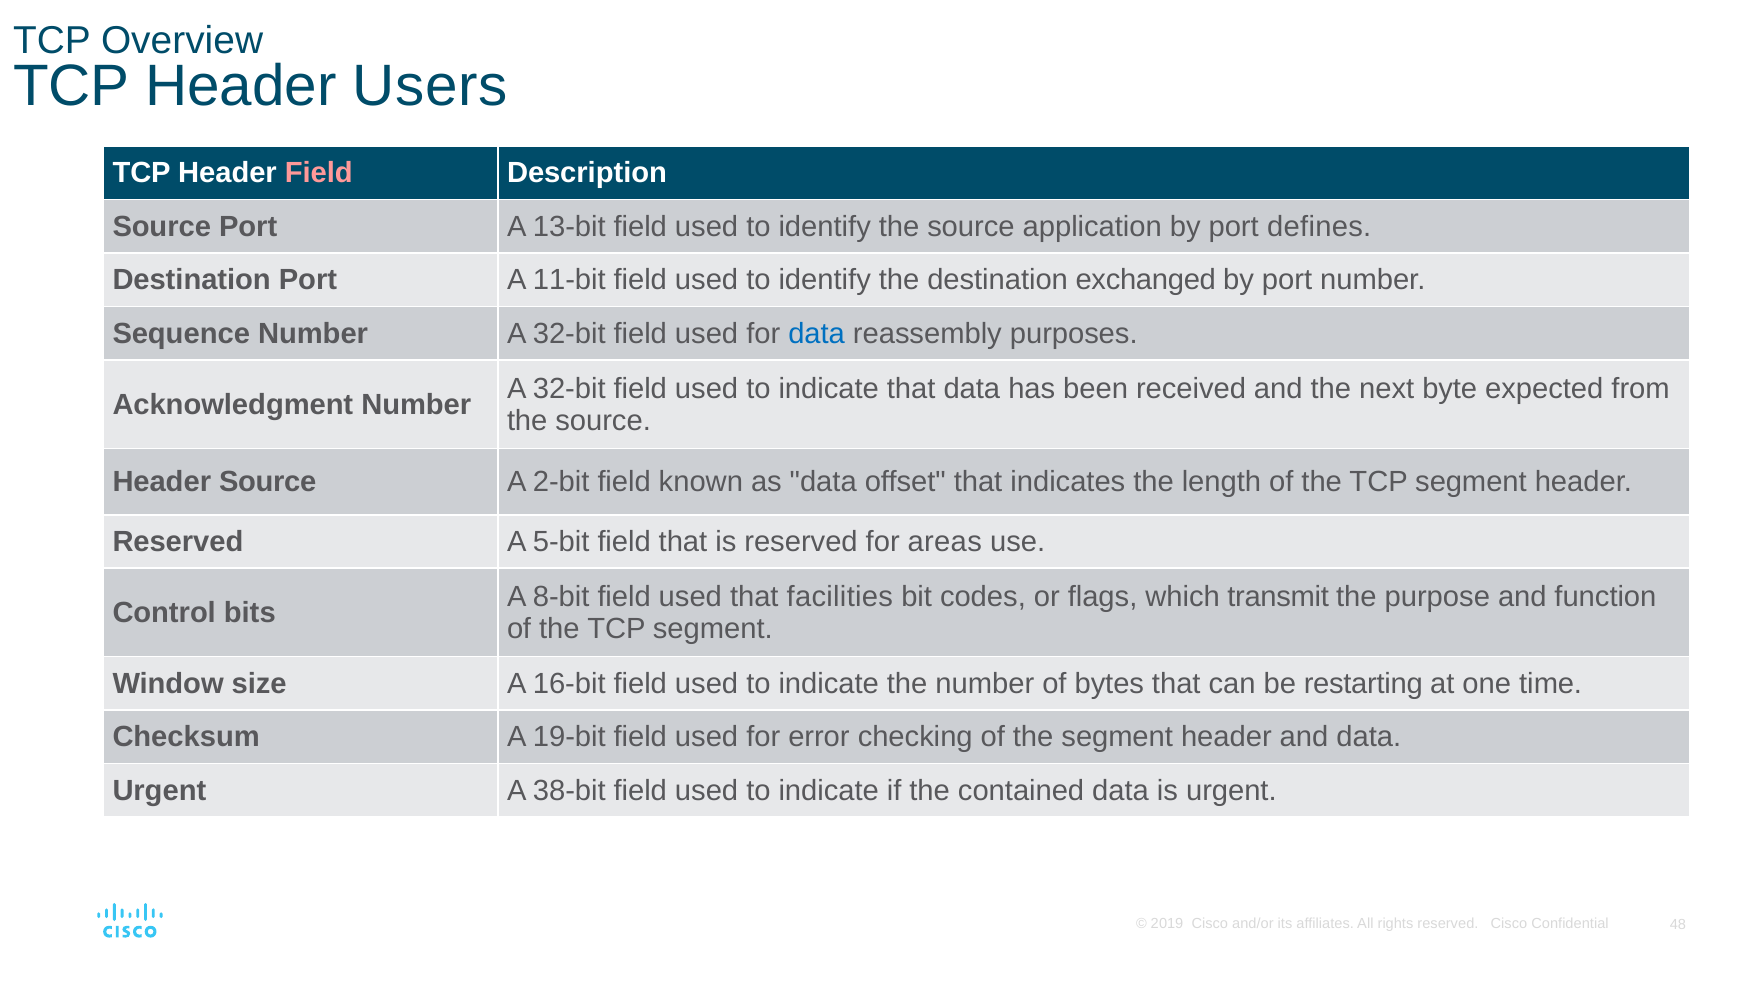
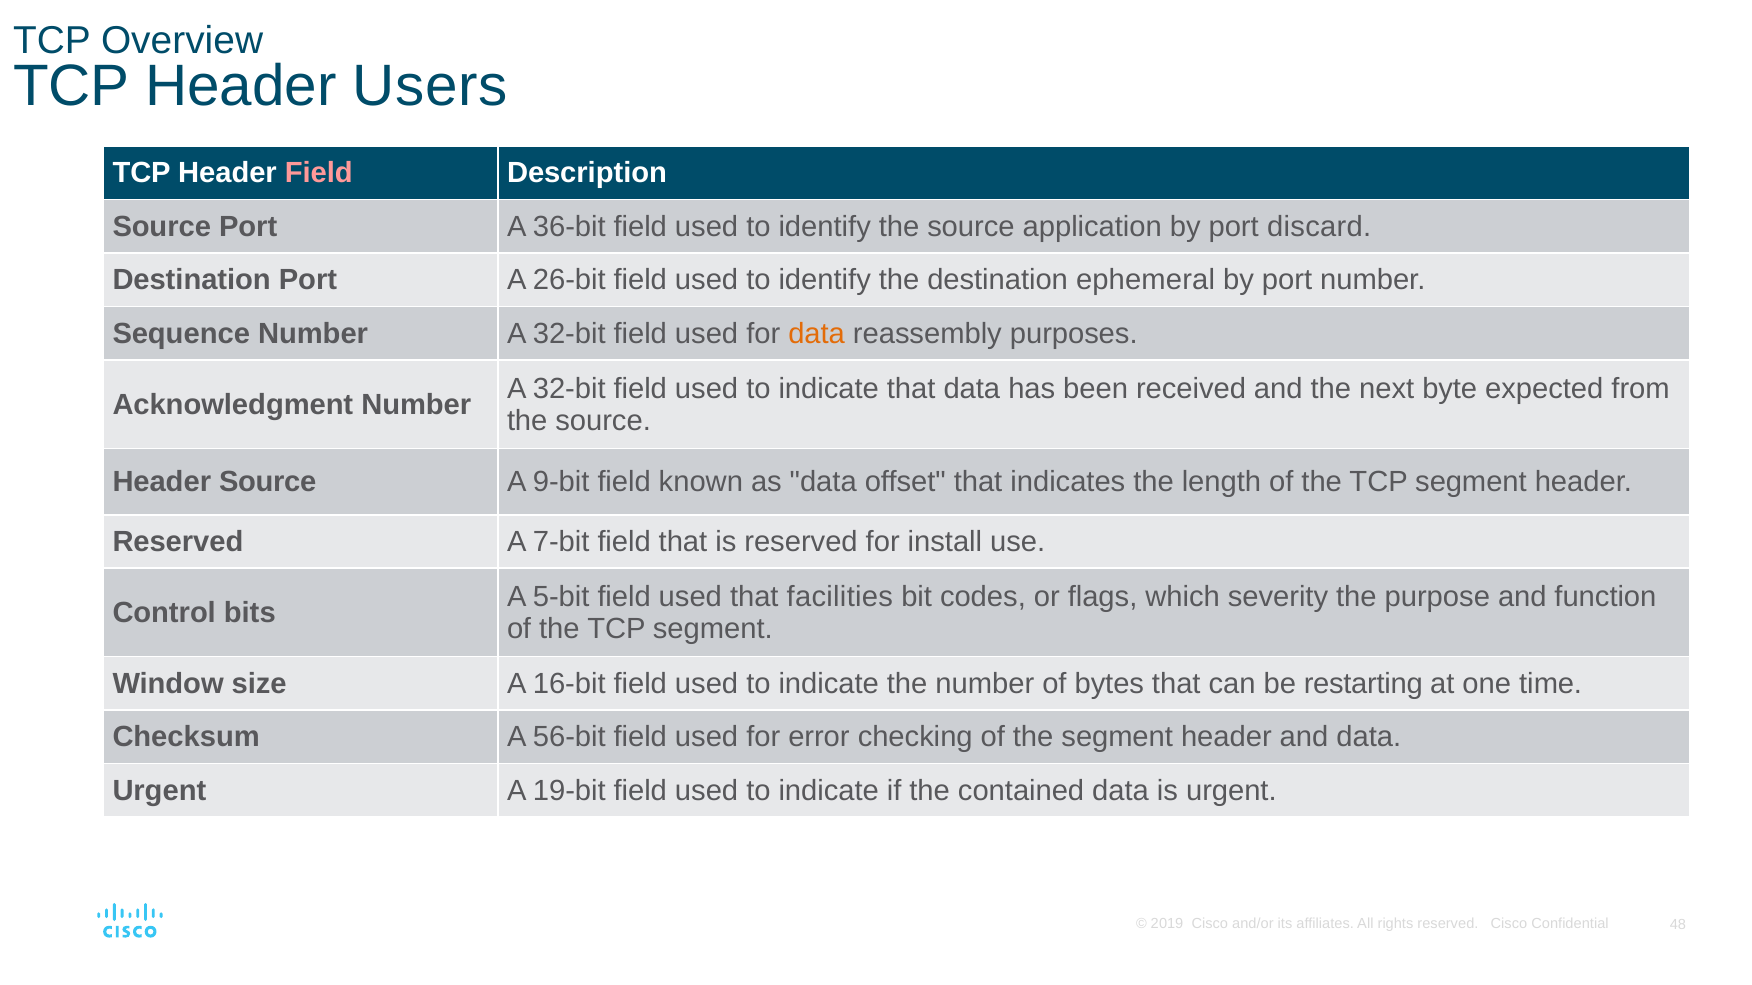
13-bit: 13-bit -> 36-bit (569, 227)
defines: defines -> discard (1319, 227)
11-bit: 11-bit -> 26-bit (569, 280)
exchanged: exchanged -> ephemeral (1146, 280)
data colour: blue -> orange (817, 334)
2-bit: 2-bit -> 9-bit (561, 482)
5-bit: 5-bit -> 7-bit (561, 542)
areas: areas -> install (945, 542)
8-bit: 8-bit -> 5-bit (561, 597)
transmit: transmit -> severity (1278, 597)
19-bit: 19-bit -> 56-bit (569, 737)
38-bit: 38-bit -> 19-bit (569, 791)
